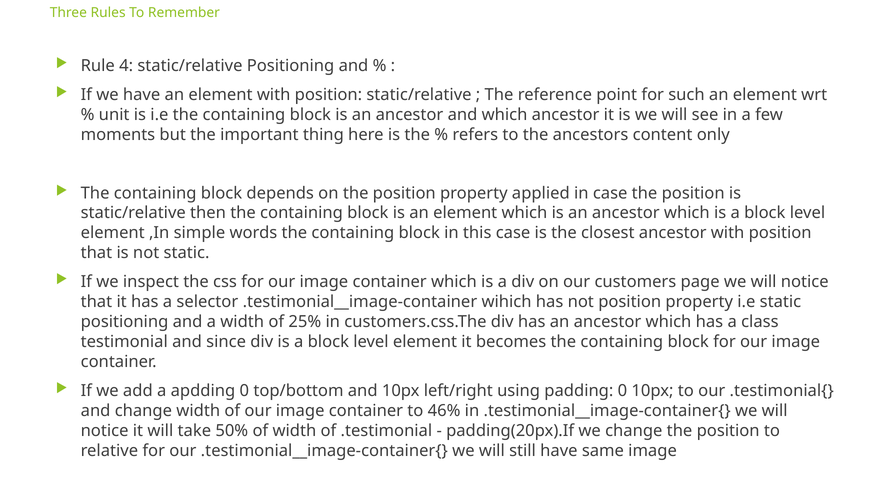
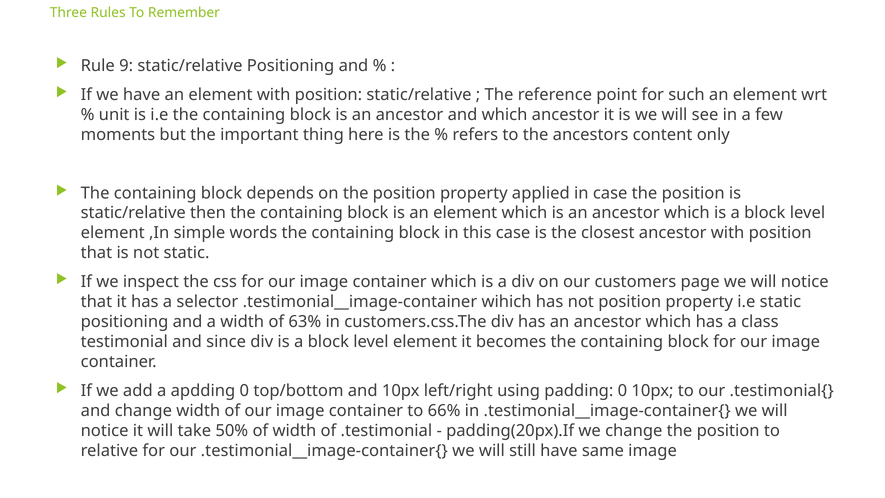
4: 4 -> 9 (126, 66)
25%: 25% -> 63% (305, 322)
46%: 46% -> 66% (444, 411)
